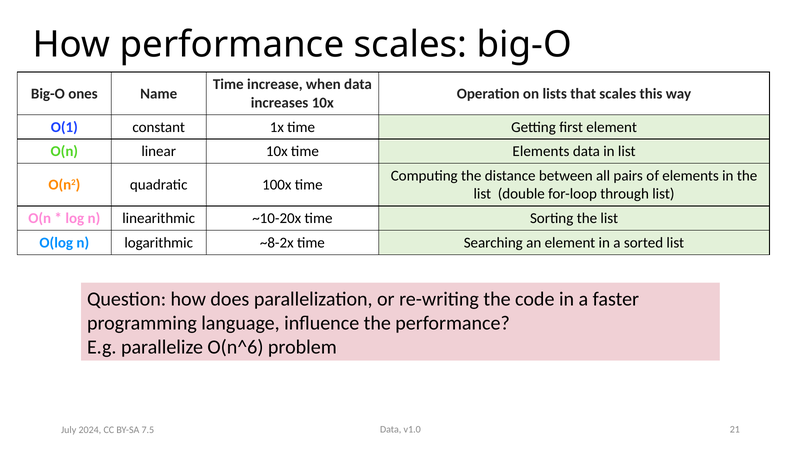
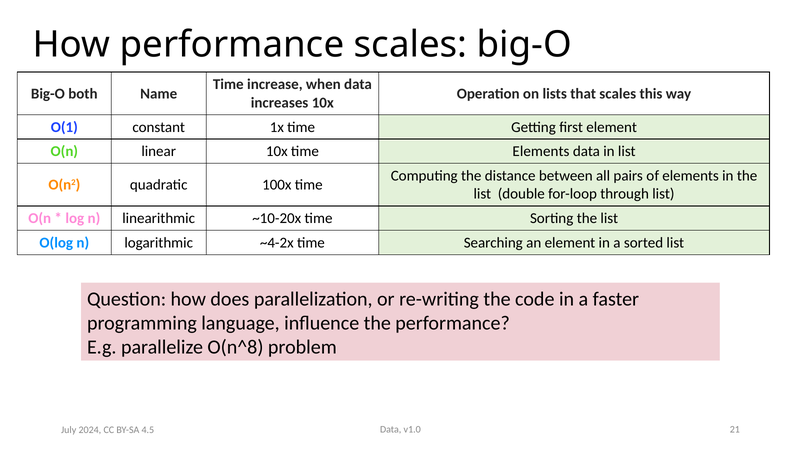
ones: ones -> both (83, 94)
~8-2x: ~8-2x -> ~4-2x (277, 243)
O(n^6: O(n^6 -> O(n^8 (235, 347)
7.5: 7.5 -> 4.5 (148, 430)
